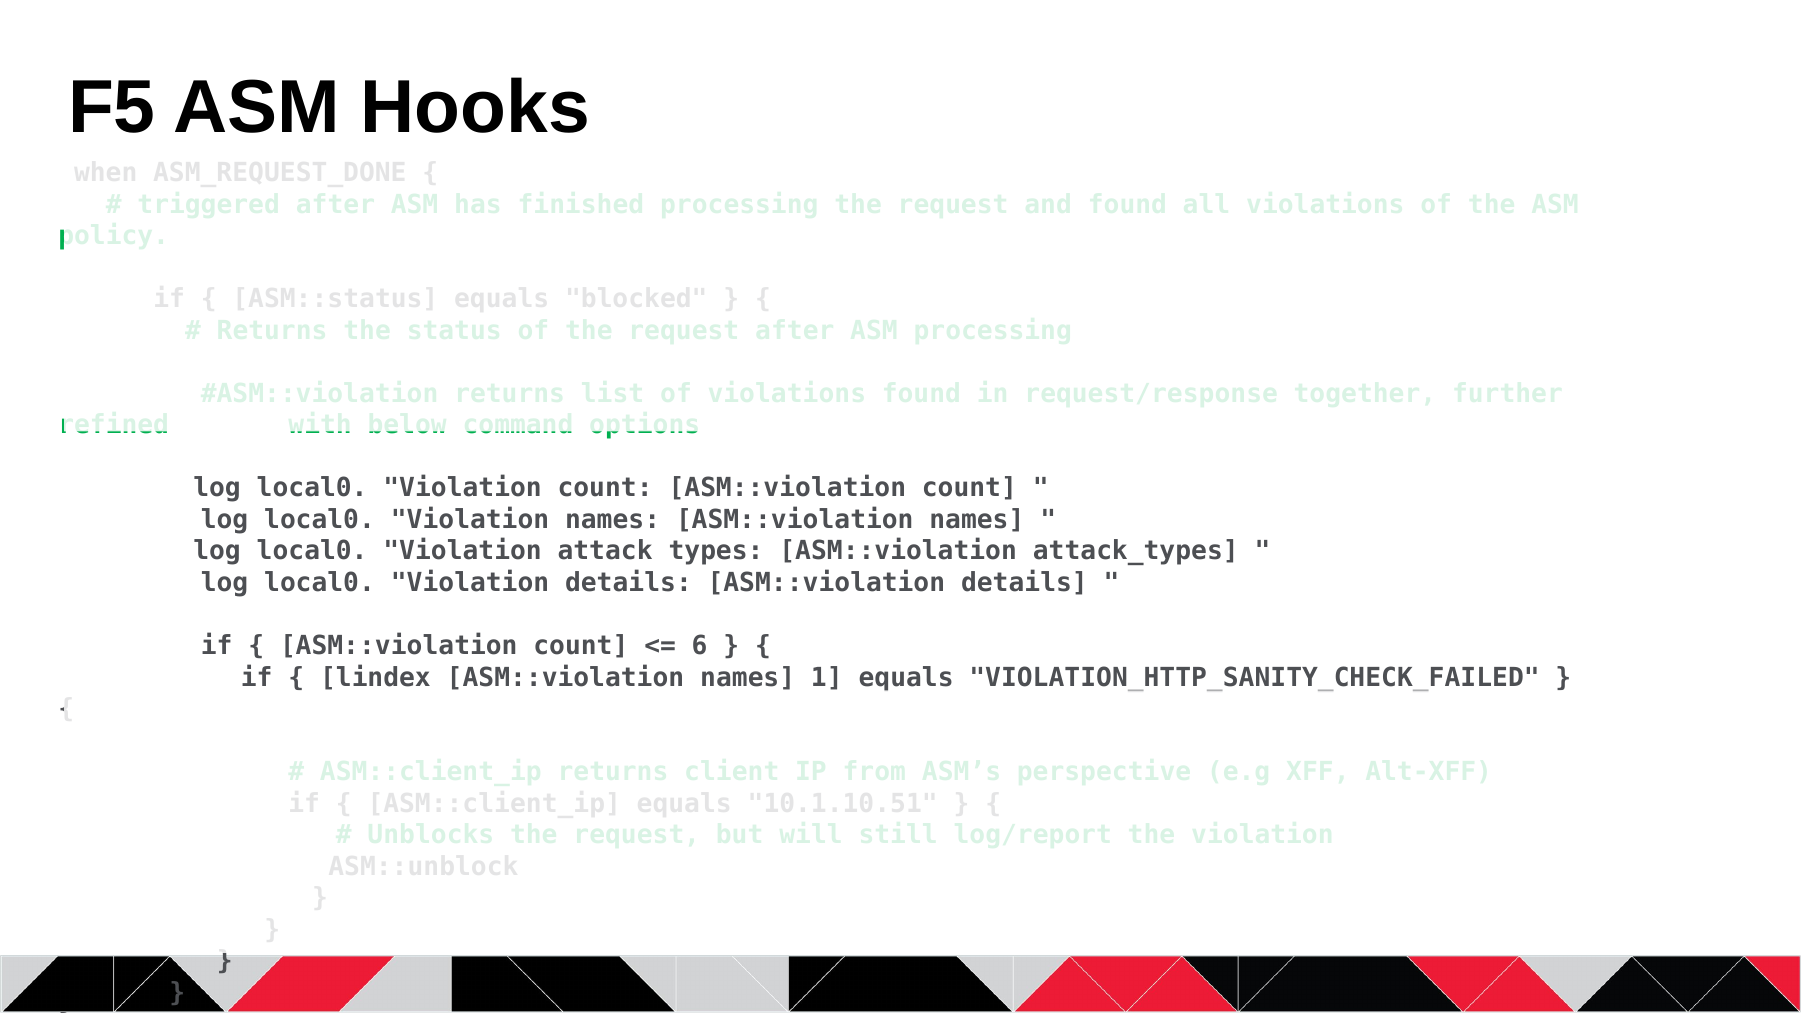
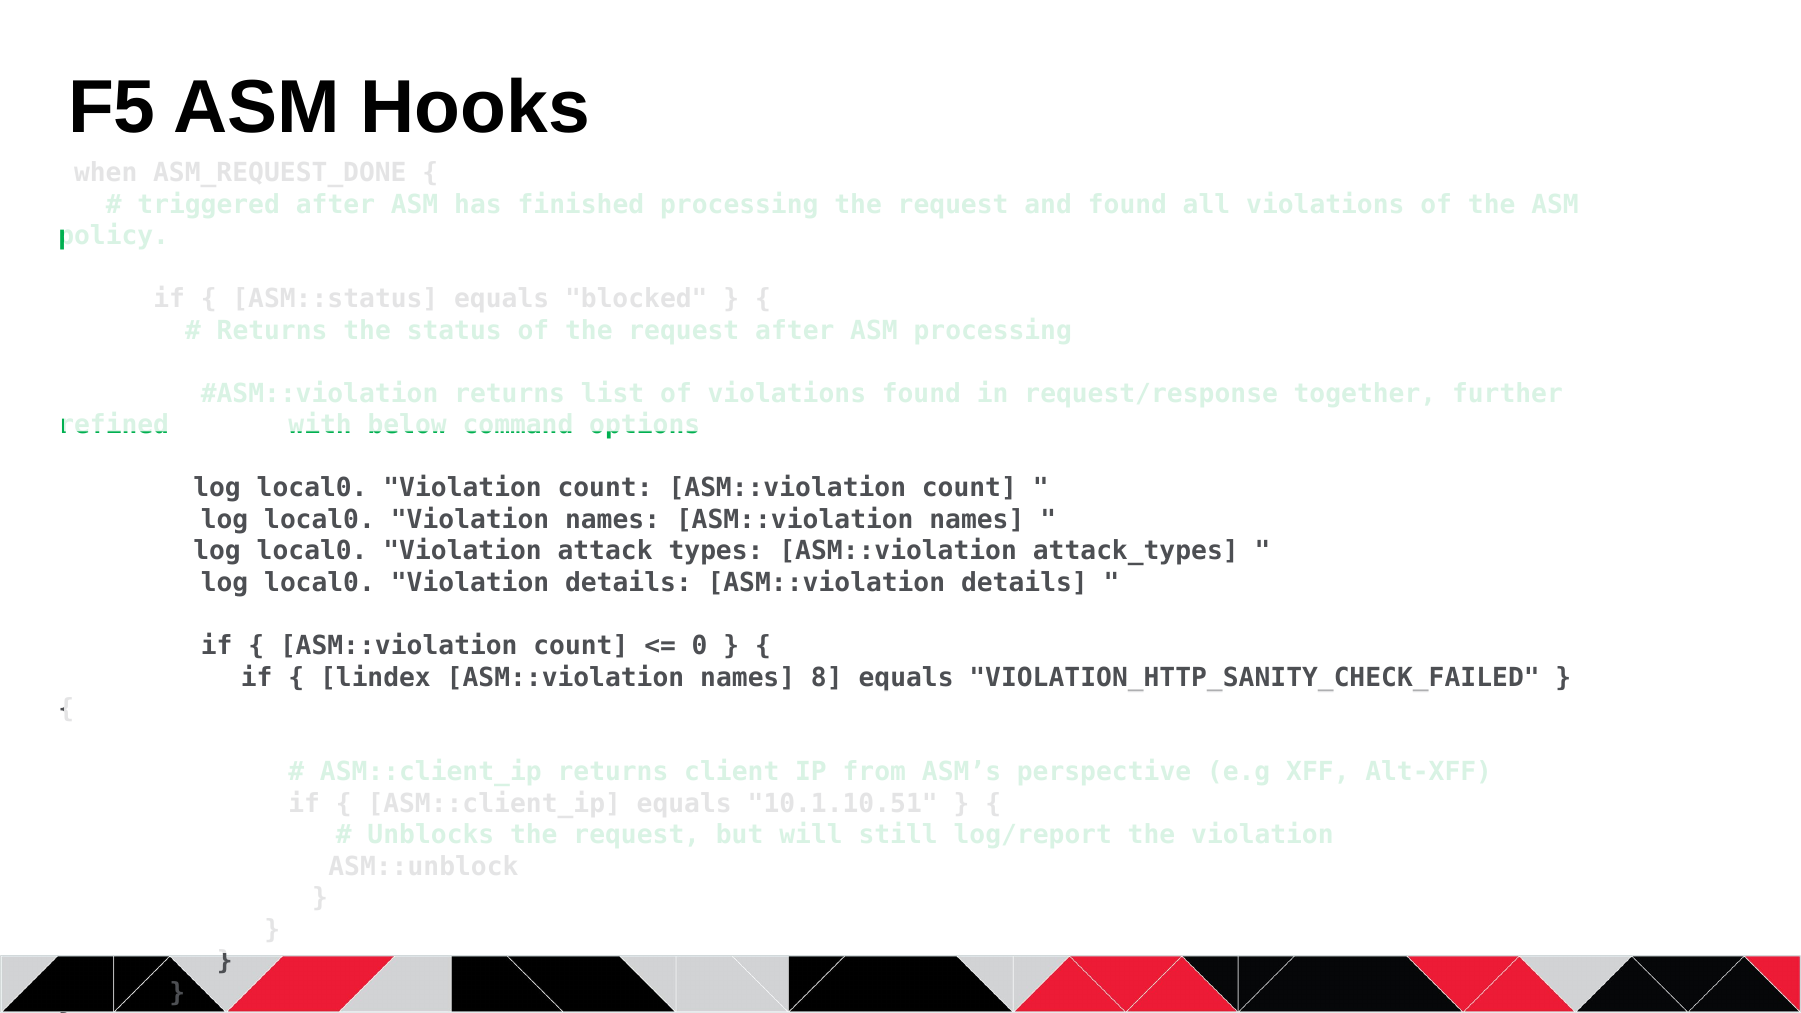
6: 6 -> 0 (700, 646)
1: 1 -> 8 (827, 677)
